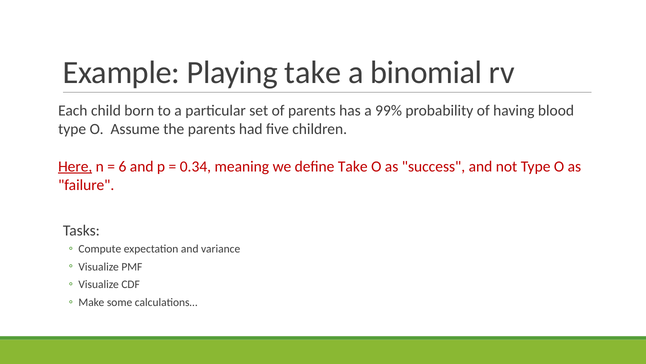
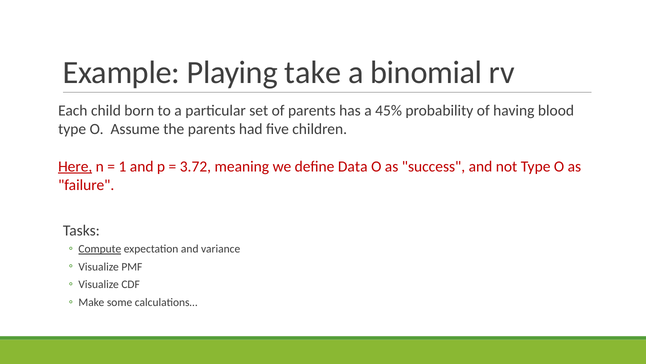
99%: 99% -> 45% (389, 111)
6: 6 -> 1 (122, 166)
0.34: 0.34 -> 3.72 (195, 166)
define Take: Take -> Data (353, 166)
Compute underline: none -> present (100, 249)
